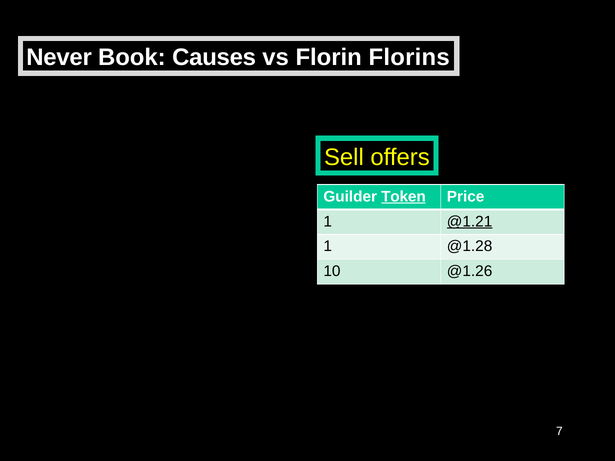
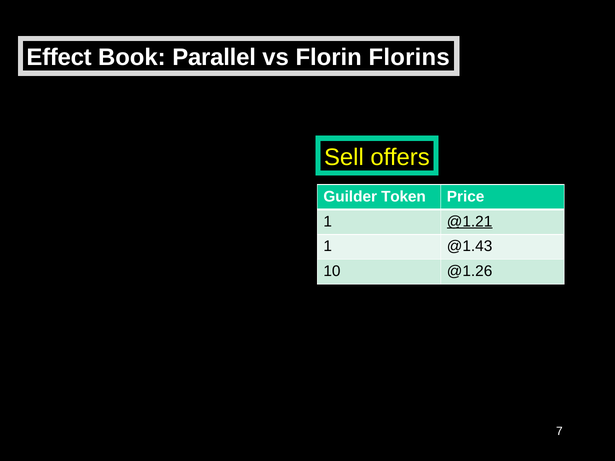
Never: Never -> Effect (59, 58)
Causes: Causes -> Parallel (214, 58)
Token underline: present -> none (403, 197)
@1.28: @1.28 -> @1.43 (470, 247)
